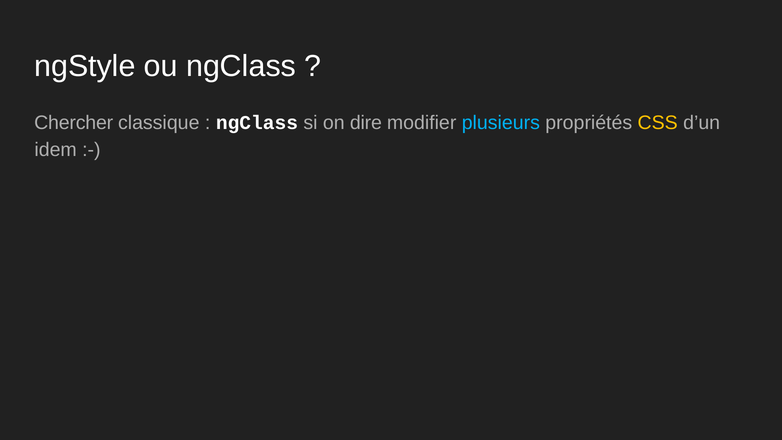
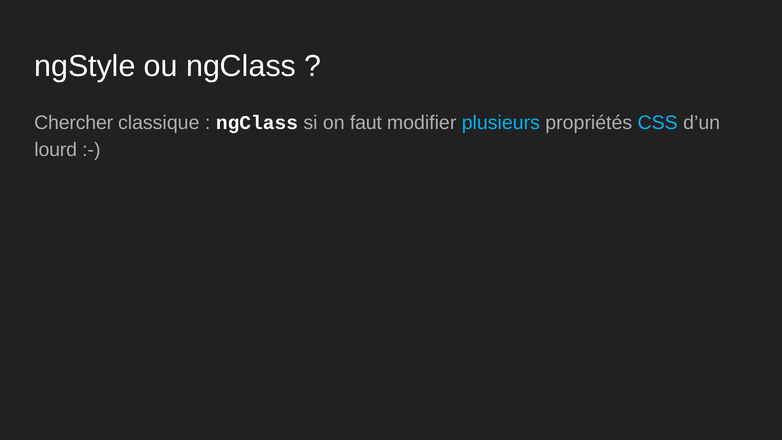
dire: dire -> faut (366, 123)
CSS colour: yellow -> light blue (658, 123)
idem: idem -> lourd (56, 150)
